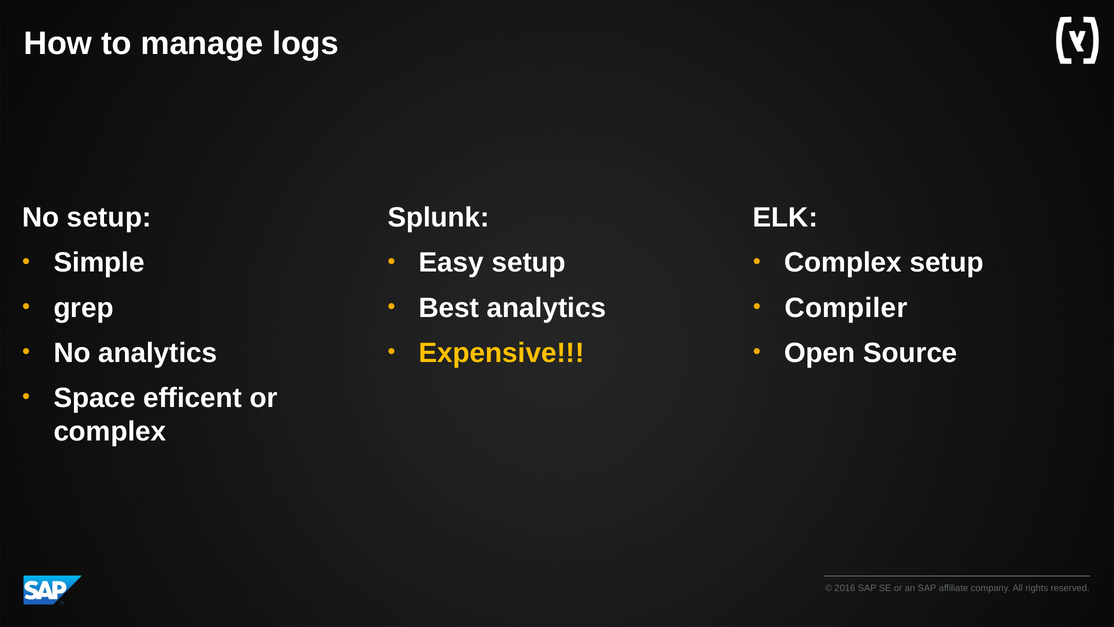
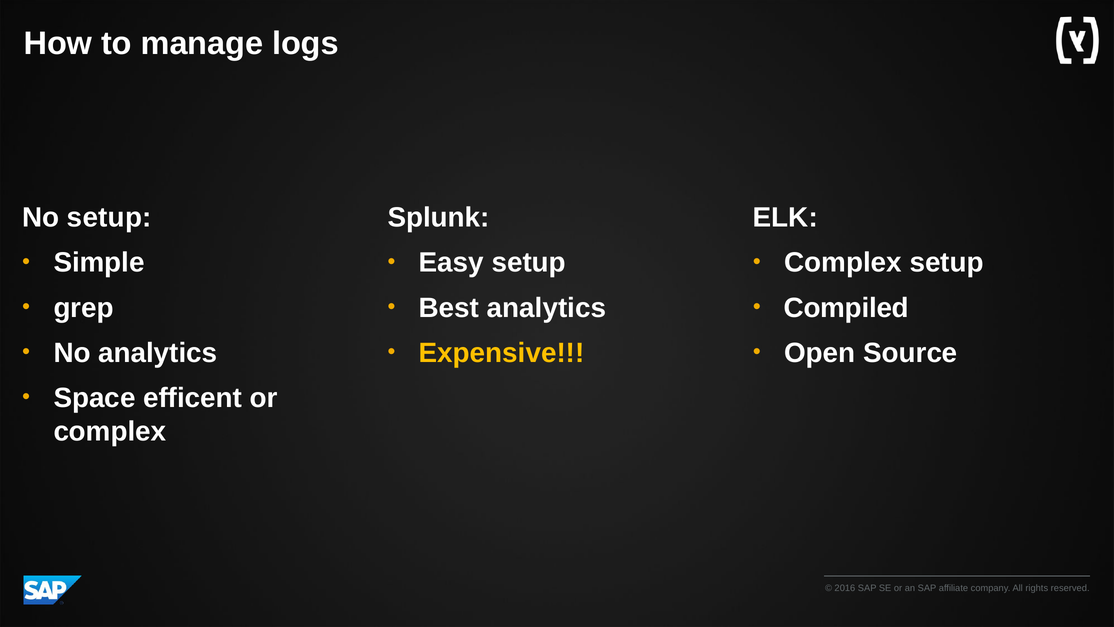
Compiler: Compiler -> Compiled (846, 308)
